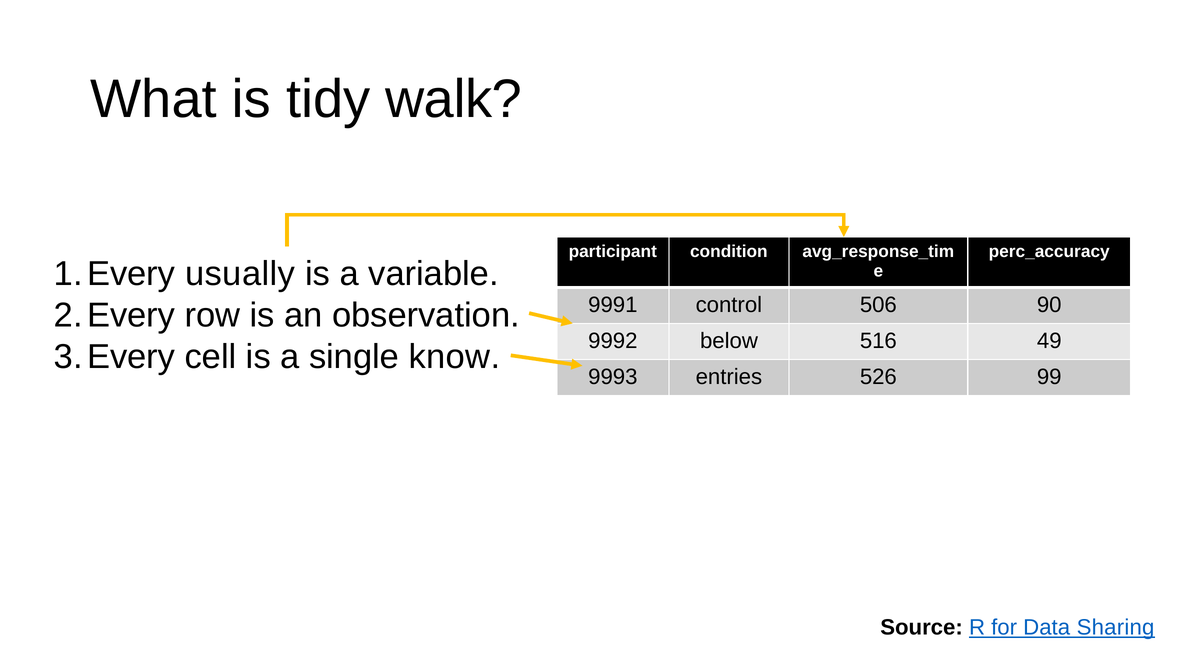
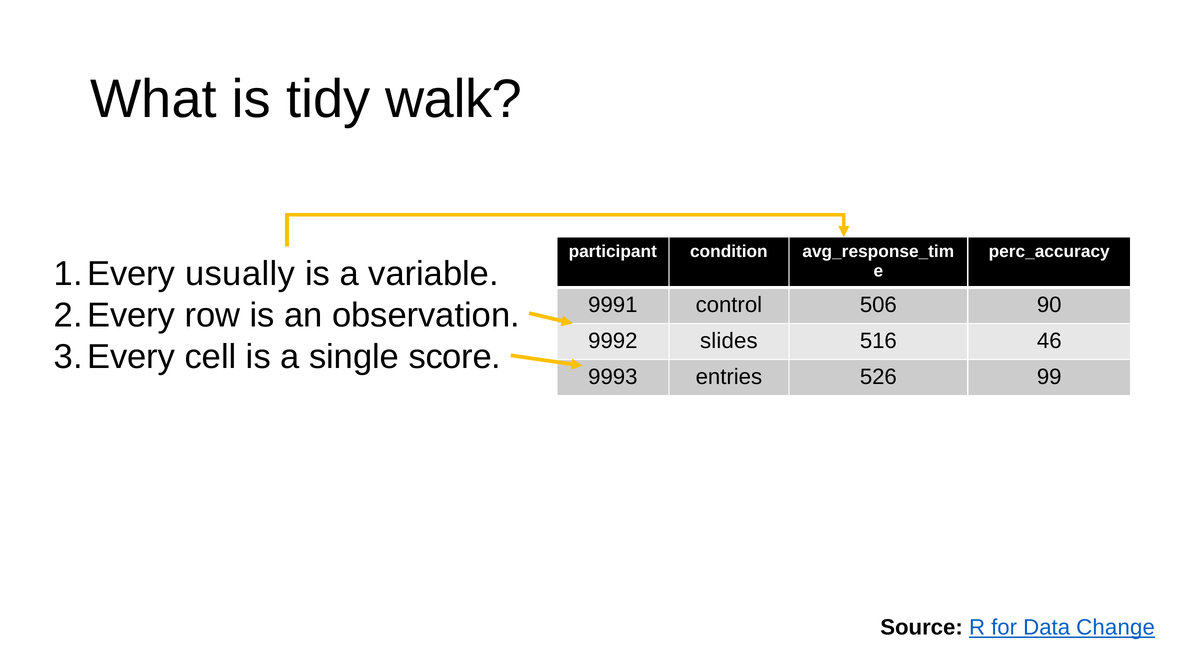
below: below -> slides (729, 341)
49: 49 -> 46 (1049, 341)
know: know -> score (455, 357)
Sharing: Sharing -> Change (1116, 627)
